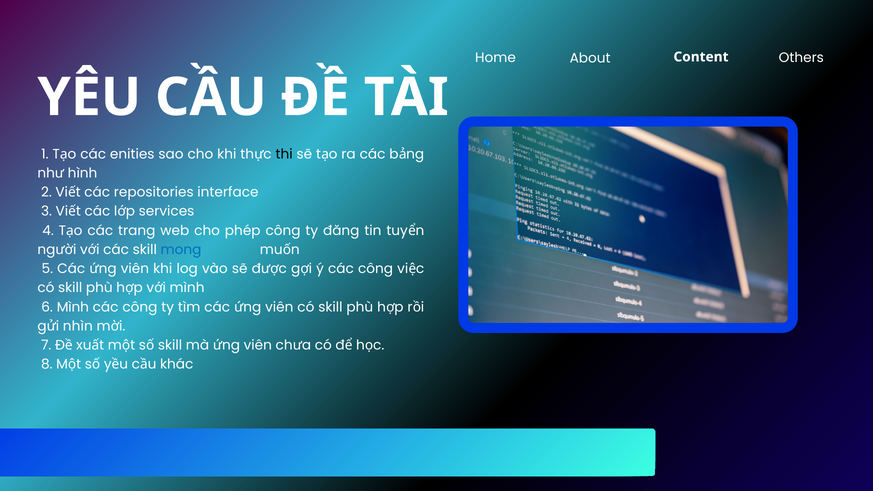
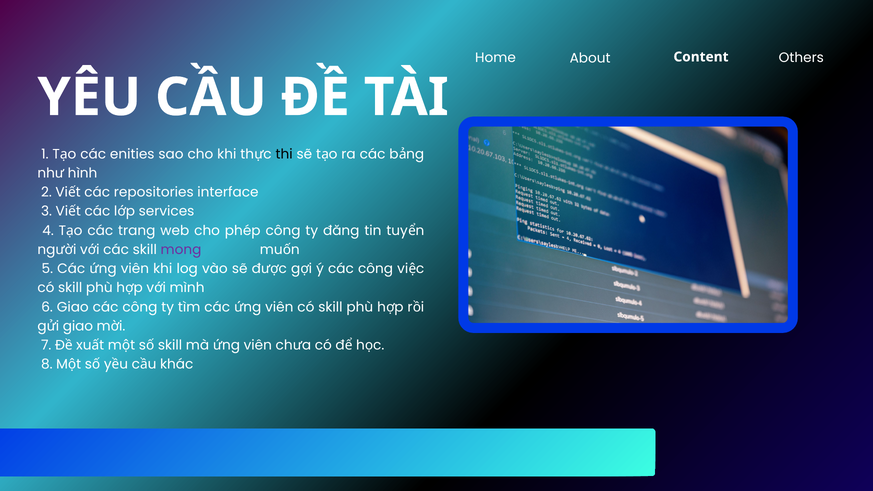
mong colour: blue -> purple (181, 250)
6 Mình: Mình -> Giao (73, 307)
nhìn: nhìn -> giao (78, 326)
